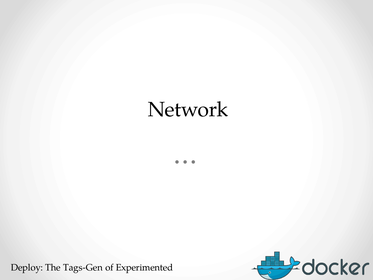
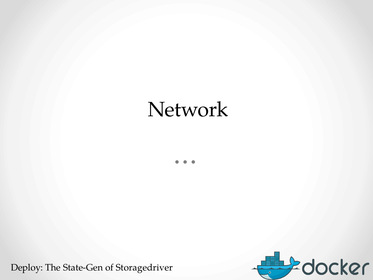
Tags-Gen: Tags-Gen -> State-Gen (83, 267)
Experimented: Experimented -> Storagedriver (144, 267)
